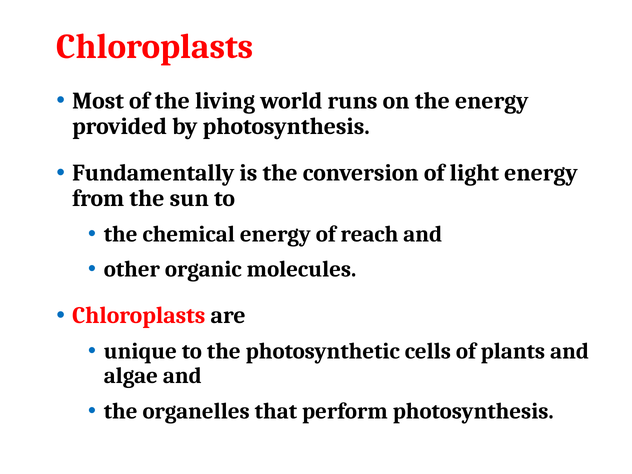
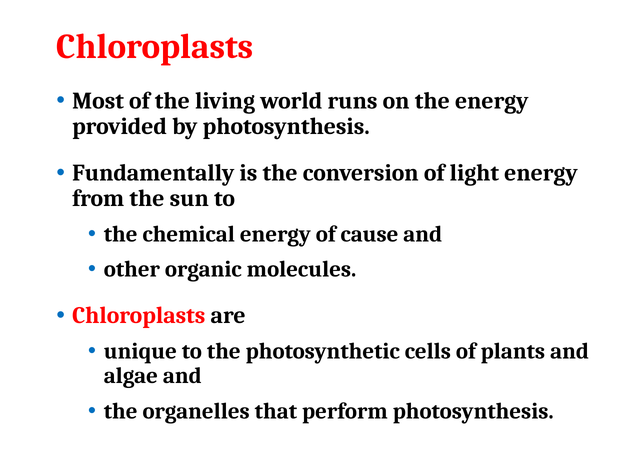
reach: reach -> cause (369, 234)
